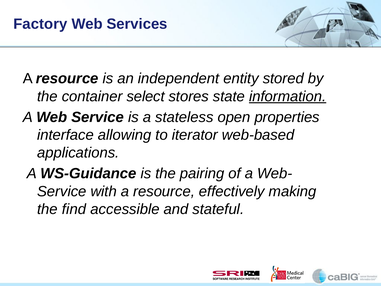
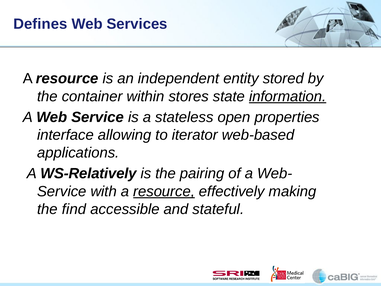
Factory: Factory -> Defines (40, 24)
select: select -> within (146, 96)
WS-Guidance: WS-Guidance -> WS-Relatively (88, 173)
resource underline: none -> present (164, 191)
